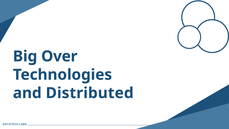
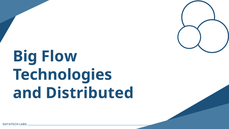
Over: Over -> Flow (59, 56)
